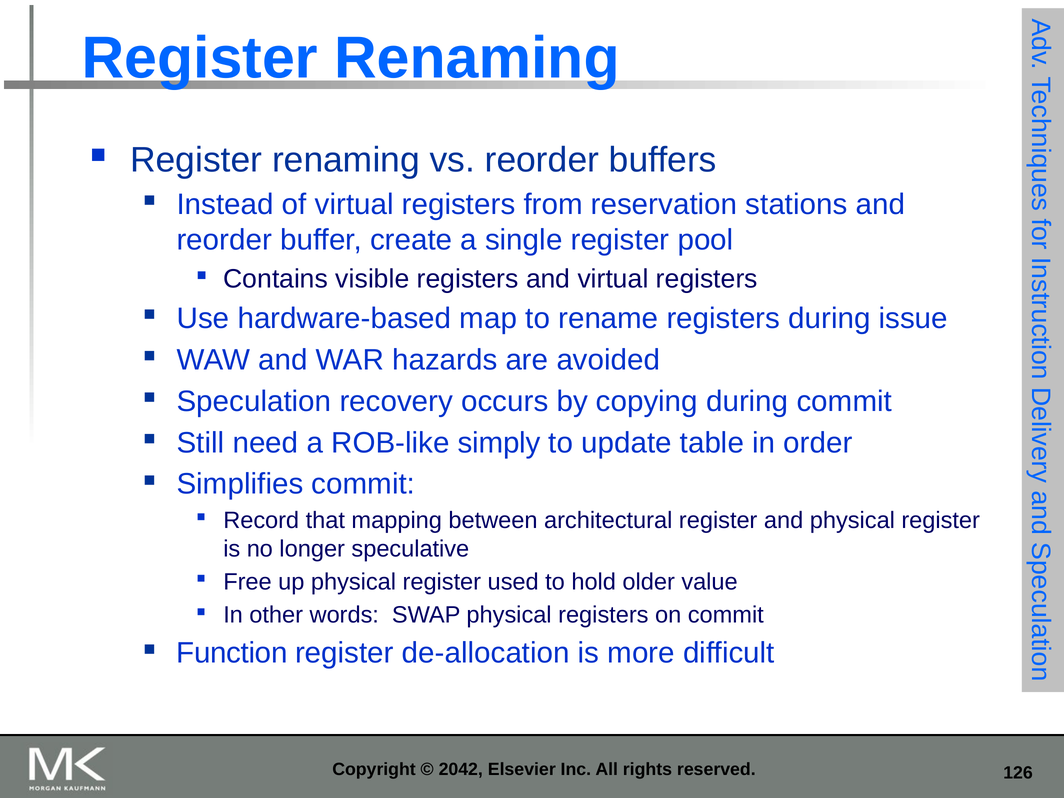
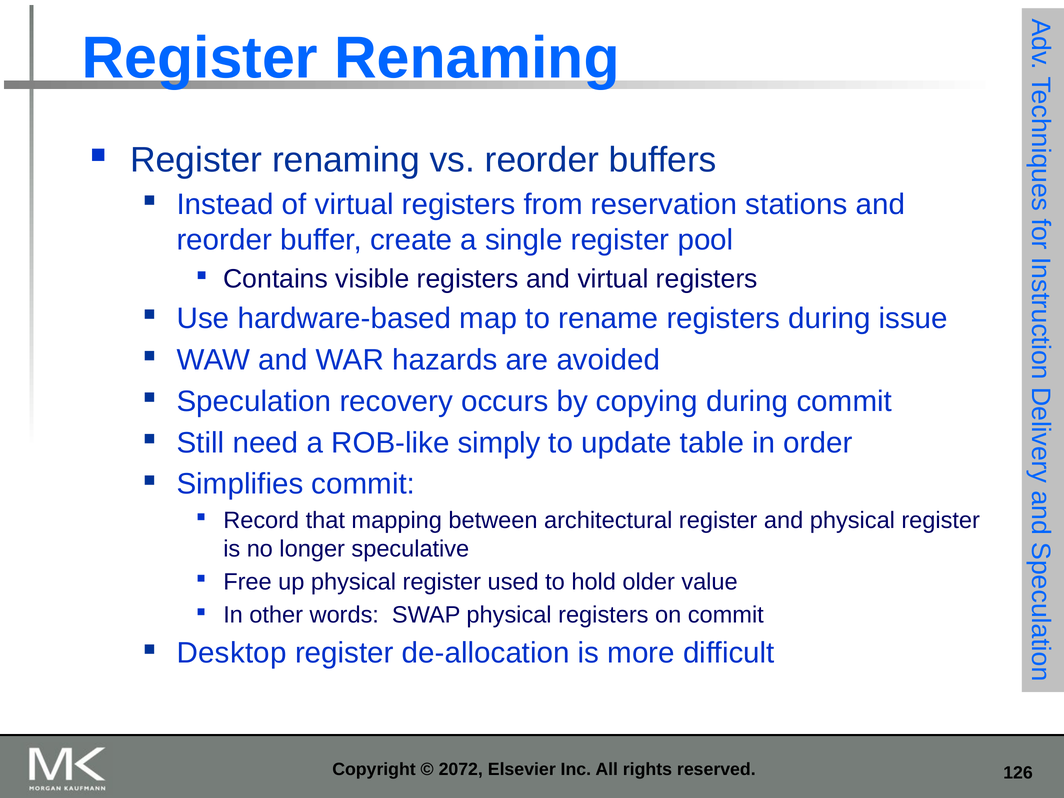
Function: Function -> Desktop (232, 653)
2042: 2042 -> 2072 (461, 770)
